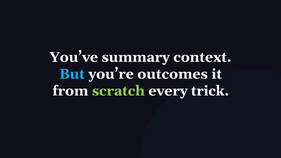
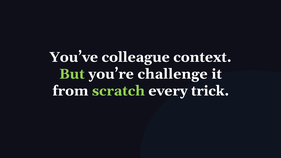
summary: summary -> colleague (136, 57)
But colour: light blue -> light green (72, 74)
outcomes: outcomes -> challenge (173, 74)
